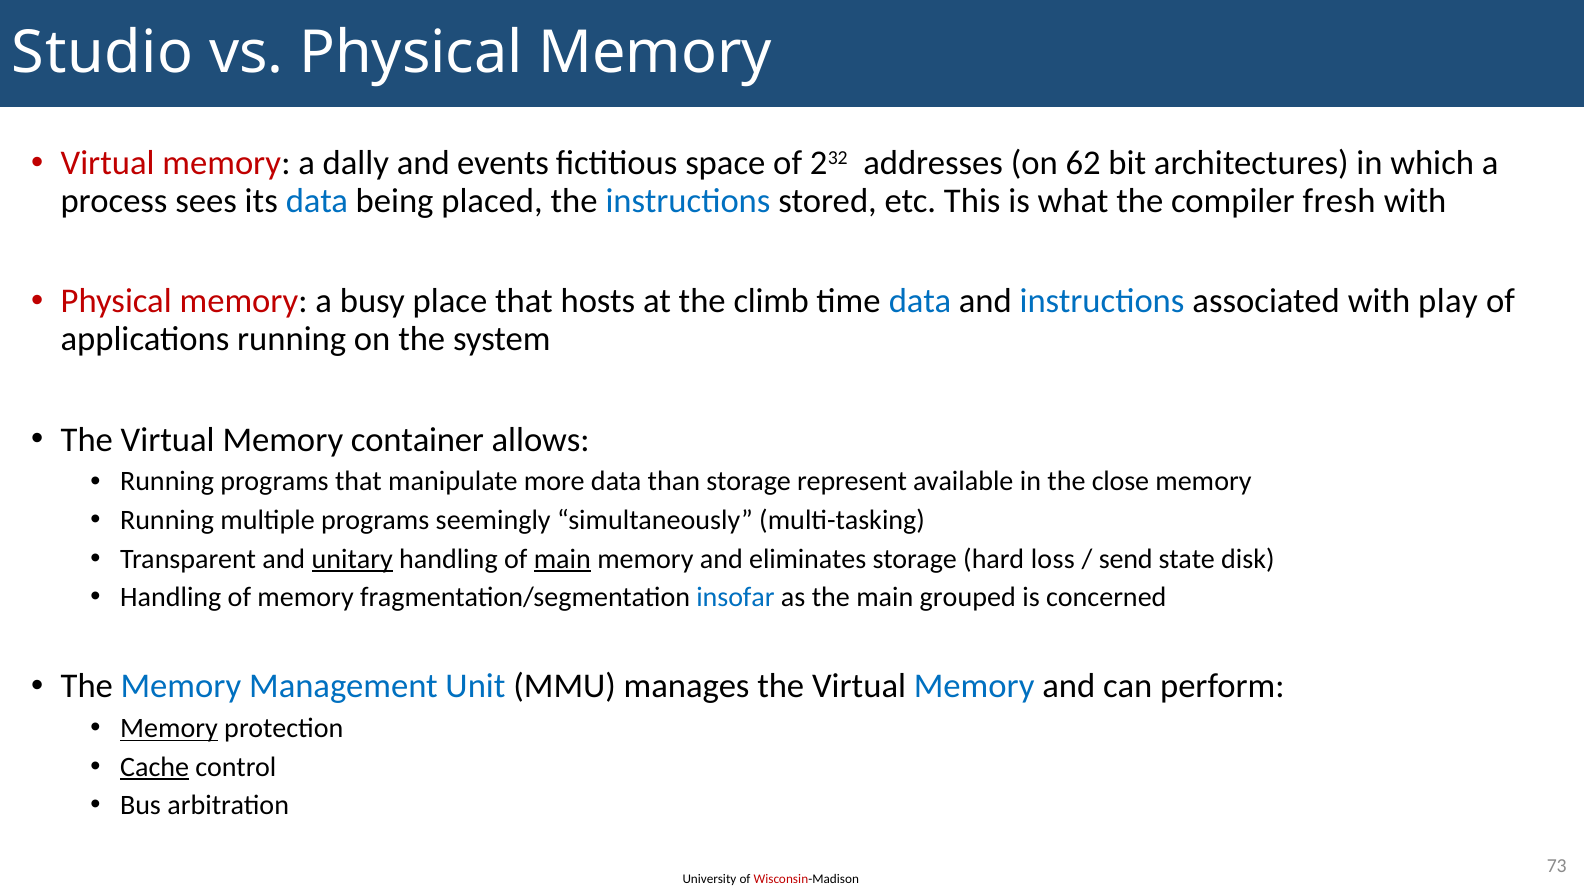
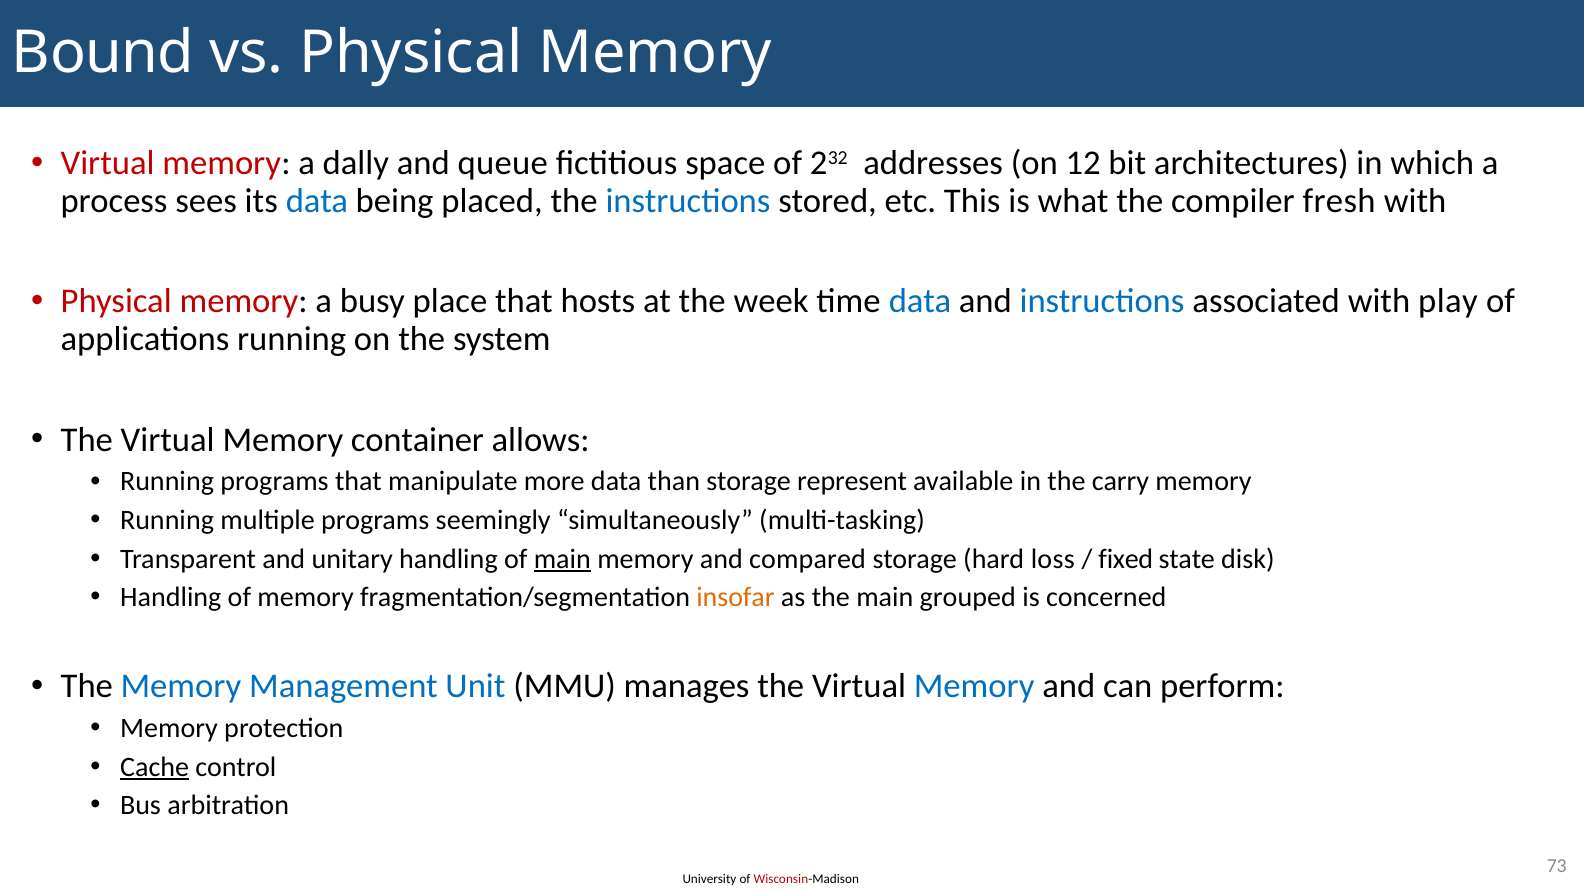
Studio: Studio -> Bound (103, 53)
events: events -> queue (503, 163)
62: 62 -> 12 (1083, 163)
climb: climb -> week (771, 301)
close: close -> carry (1120, 482)
unitary underline: present -> none (352, 559)
eliminates: eliminates -> compared (808, 559)
send: send -> fixed (1126, 559)
insofar colour: blue -> orange (735, 597)
Memory underline: present -> none (169, 728)
